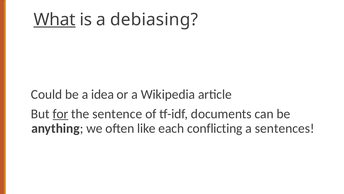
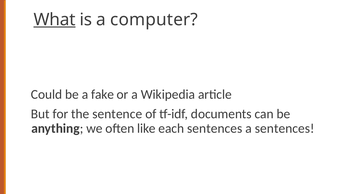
debiasing: debiasing -> computer (154, 20)
idea: idea -> fake (103, 94)
for underline: present -> none (61, 114)
each conflicting: conflicting -> sentences (215, 128)
